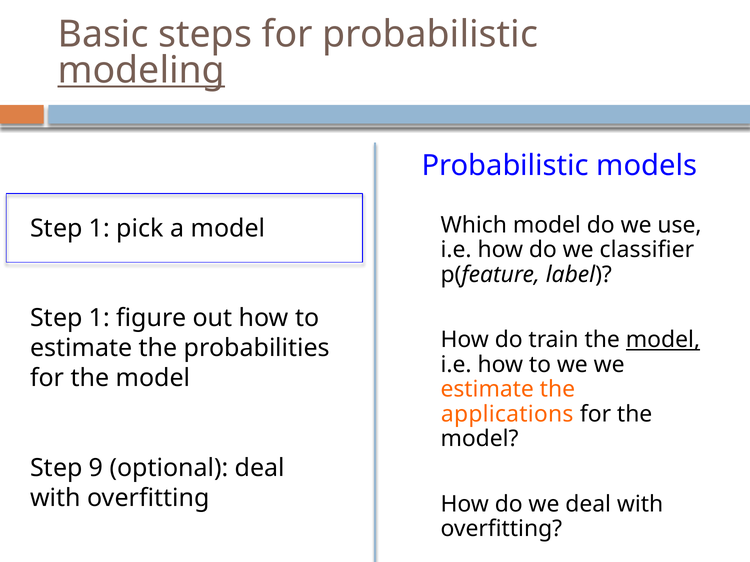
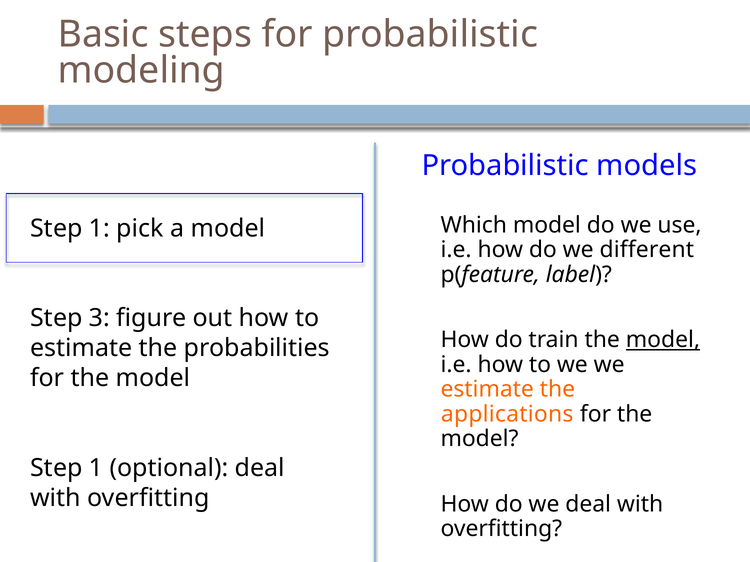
modeling underline: present -> none (141, 70)
classifier: classifier -> different (647, 250)
1: 1 -> 3 (99, 318)
9: 9 -> 1 (96, 468)
